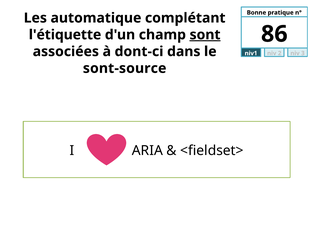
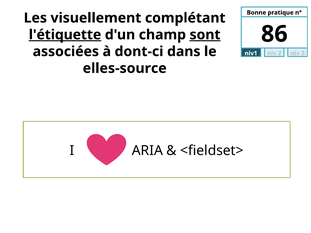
automatique: automatique -> visuellement (96, 18)
l'étiquette underline: none -> present (65, 35)
sont-source: sont-source -> elles-source (125, 68)
